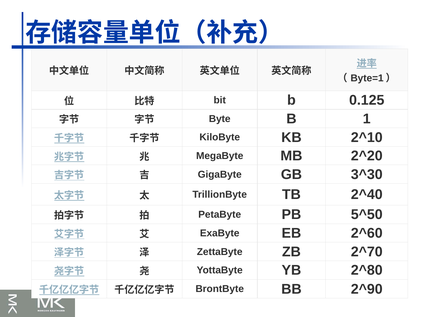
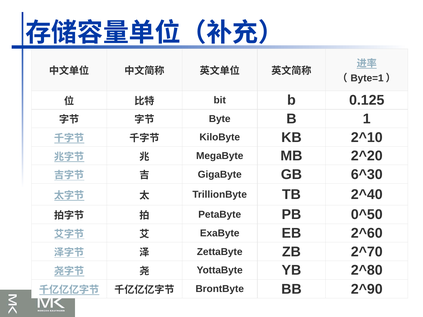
3^30: 3^30 -> 6^30 (367, 175)
5^50: 5^50 -> 0^50 (367, 215)
